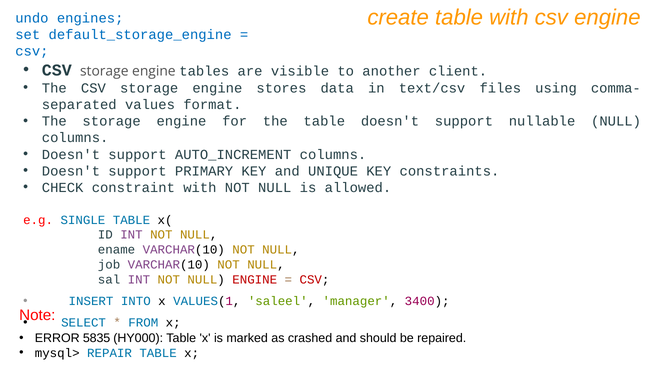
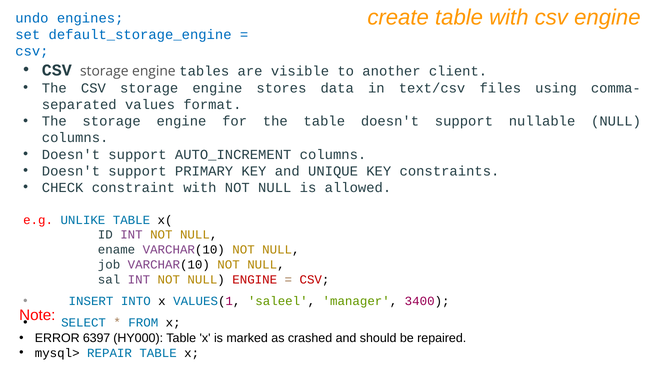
SINGLE: SINGLE -> UNLIKE (83, 220)
5835: 5835 -> 6397 (97, 339)
